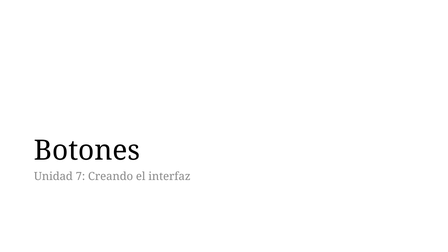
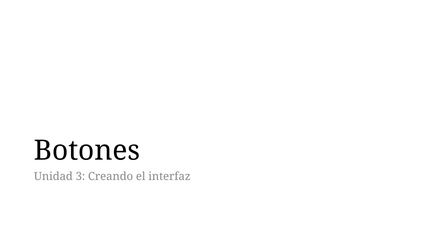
7: 7 -> 3 (80, 176)
